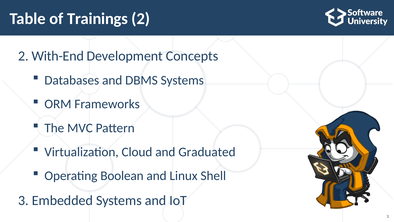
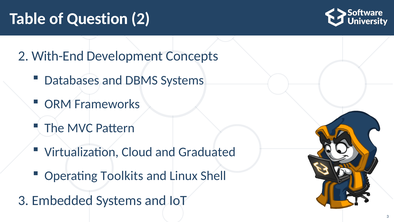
Trainings: Trainings -> Question (97, 19)
Boolean: Boolean -> Toolkits (122, 176)
